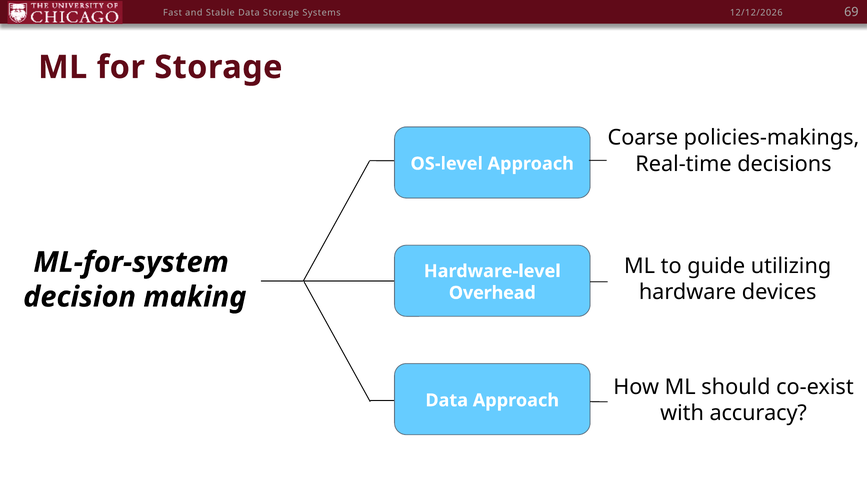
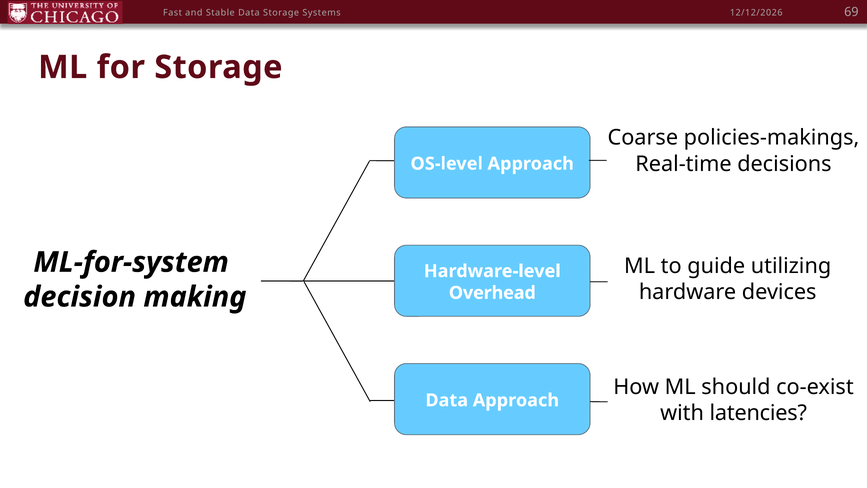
accuracy: accuracy -> latencies (758, 413)
